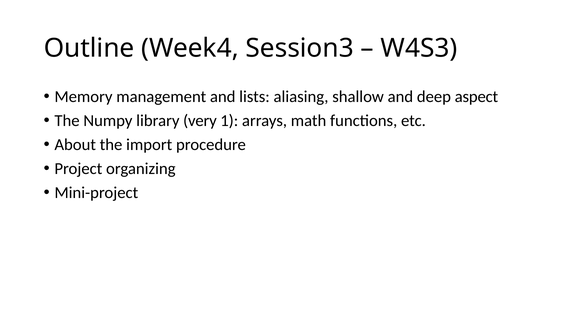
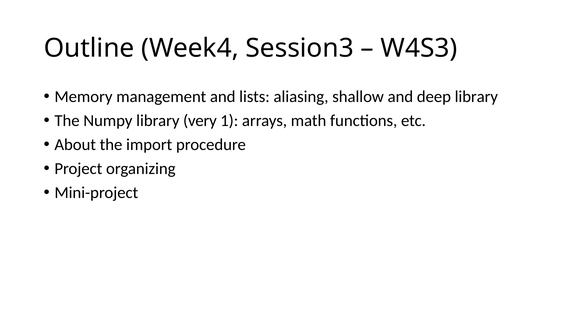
deep aspect: aspect -> library (476, 97)
